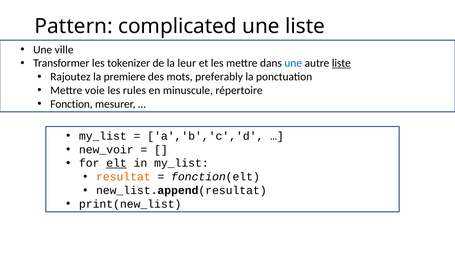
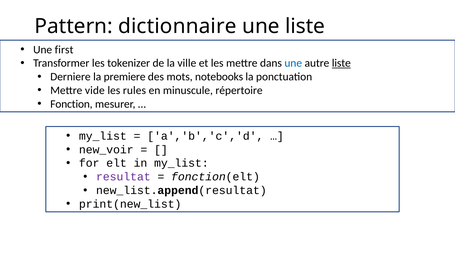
complicated: complicated -> dictionnaire (177, 26)
ville: ville -> first (64, 50)
leur: leur -> ville (187, 63)
Rajoutez: Rajoutez -> Derniere (70, 77)
preferably: preferably -> notebooks (219, 77)
voie: voie -> vide (95, 91)
elt underline: present -> none (117, 163)
resultat colour: orange -> purple (123, 177)
